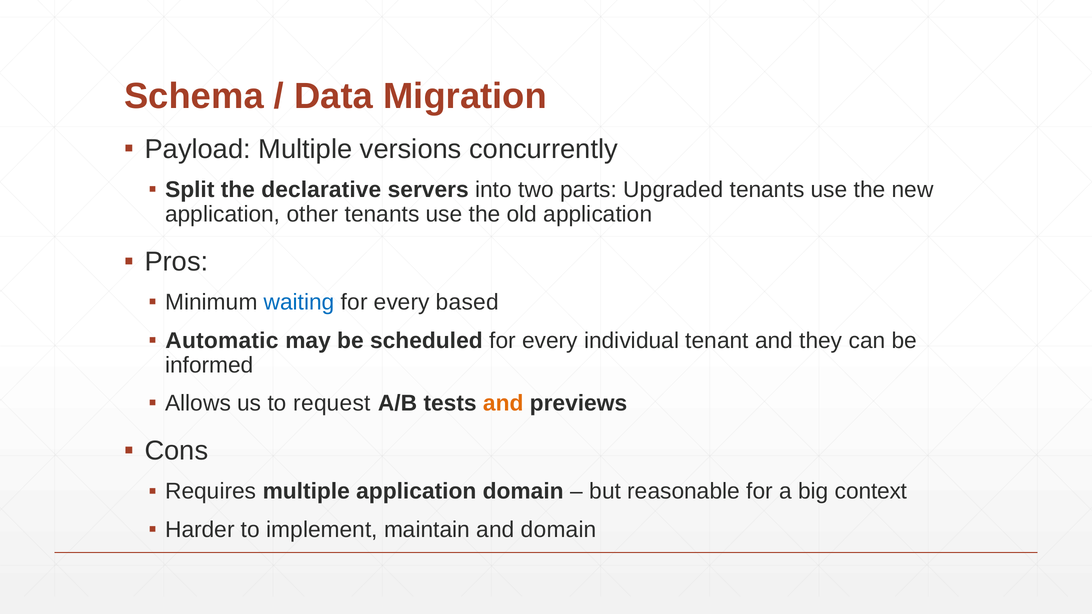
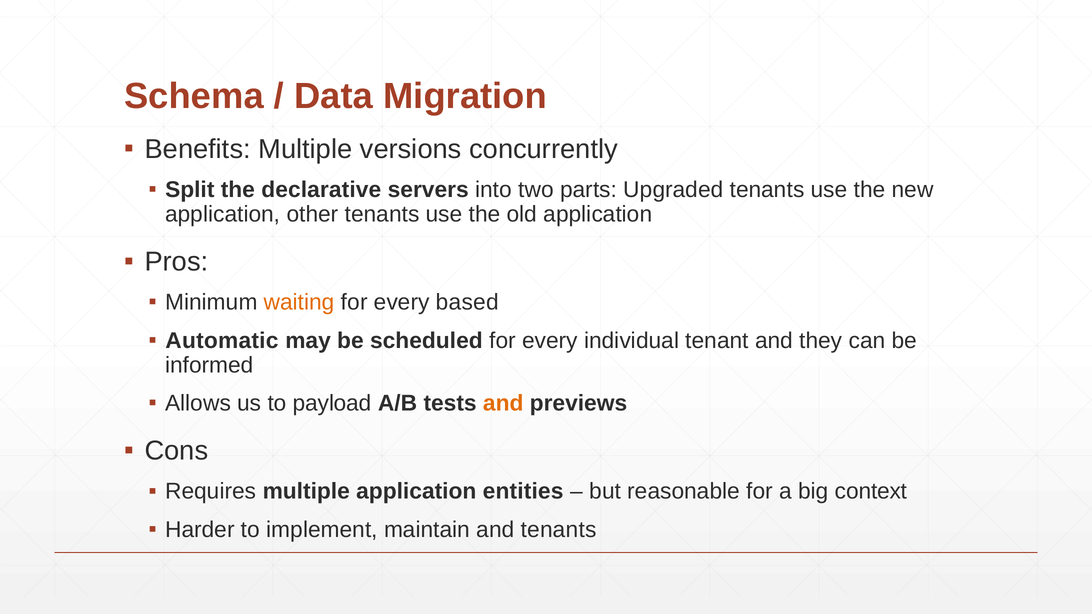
Payload: Payload -> Benefits (198, 149)
waiting colour: blue -> orange (299, 302)
request: request -> payload (332, 403)
application domain: domain -> entities (523, 492)
and domain: domain -> tenants (559, 530)
